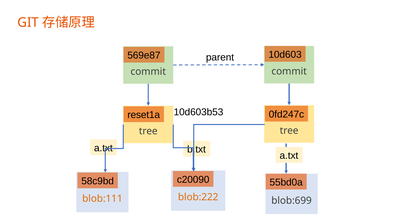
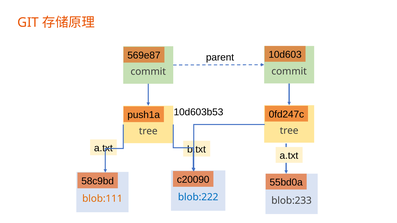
reset1a: reset1a -> push1a (144, 115)
blob:222 colour: orange -> blue (198, 198)
blob:699: blob:699 -> blob:233 (292, 201)
